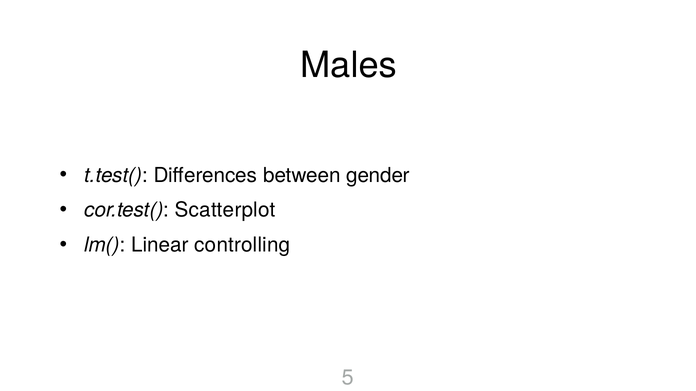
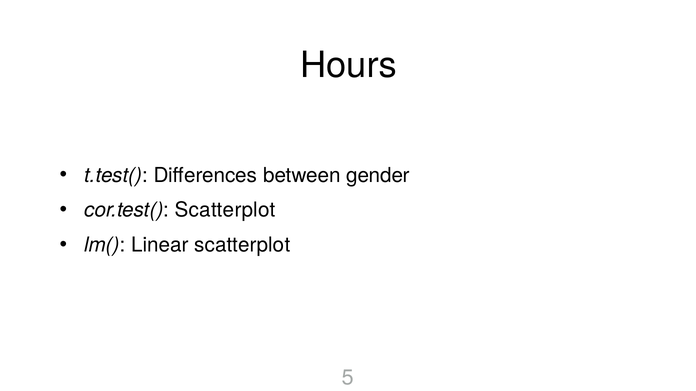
Males: Males -> Hours (348, 65)
Linear controlling: controlling -> scatterplot (242, 245)
